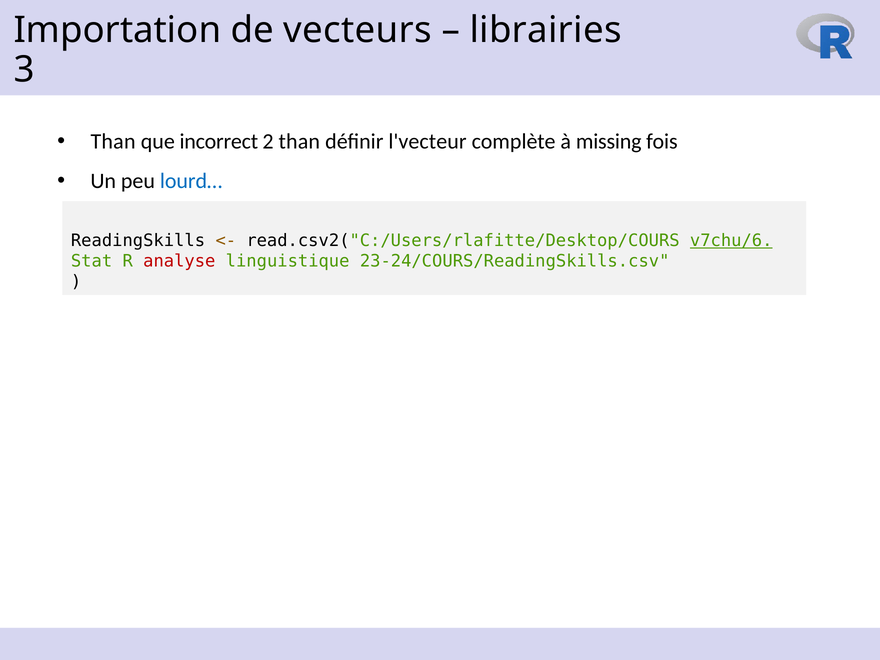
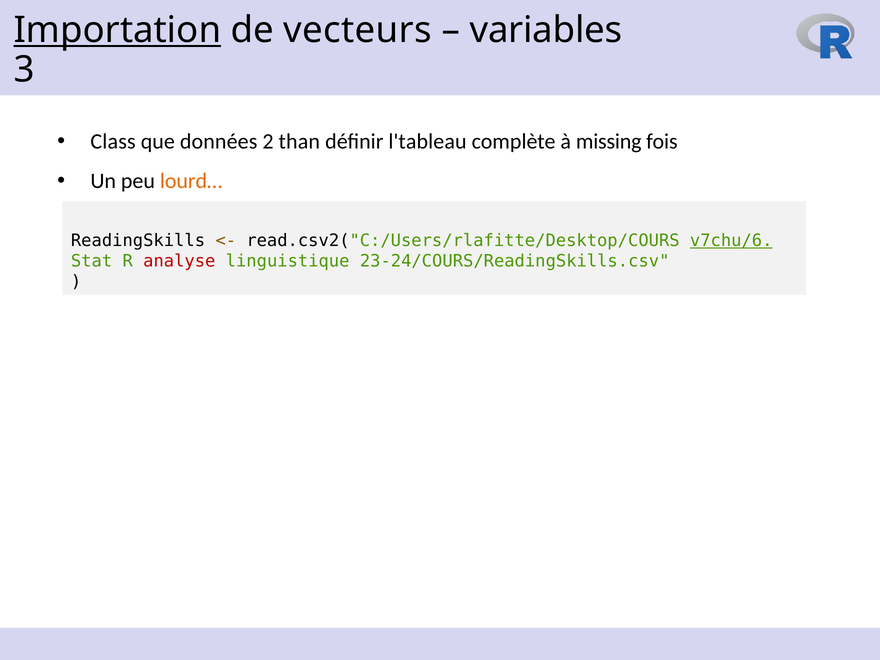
Importation underline: none -> present (117, 30)
librairies: librairies -> variables (546, 30)
Than: Than -> Class (113, 142)
incorrect: incorrect -> données (219, 142)
l'vecteur: l'vecteur -> l'tableau (427, 142)
lourd… colour: blue -> orange (191, 181)
